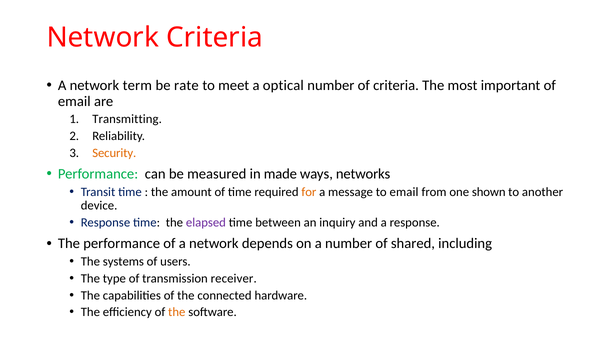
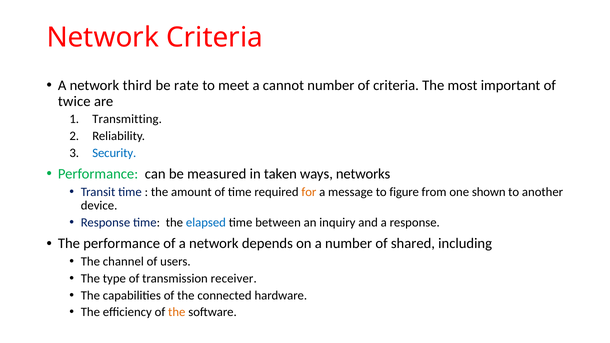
term: term -> third (137, 85)
optical: optical -> cannot (283, 85)
email: email -> twice (74, 101)
Security colour: orange -> blue (114, 153)
made: made -> taken (280, 174)
to email: email -> figure (404, 192)
elapsed colour: purple -> blue (206, 223)
systems: systems -> channel (123, 262)
